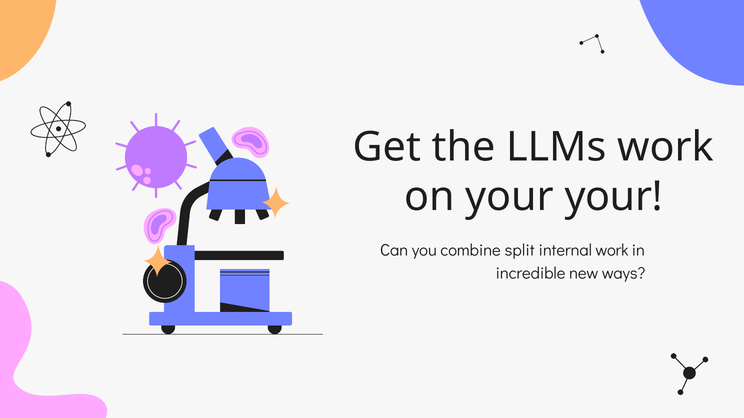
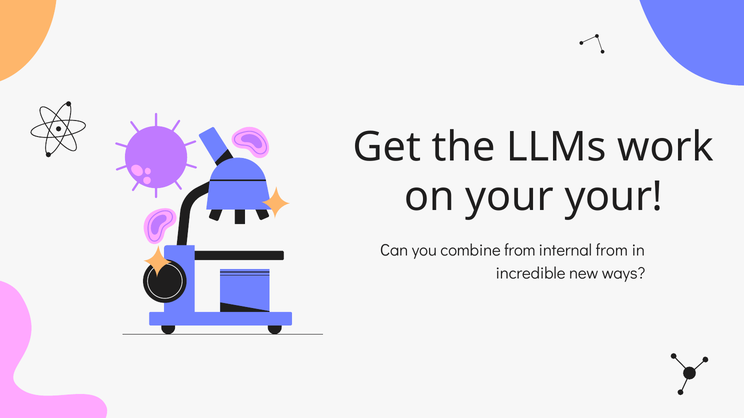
combine split: split -> from (520, 251)
internal work: work -> from (612, 251)
